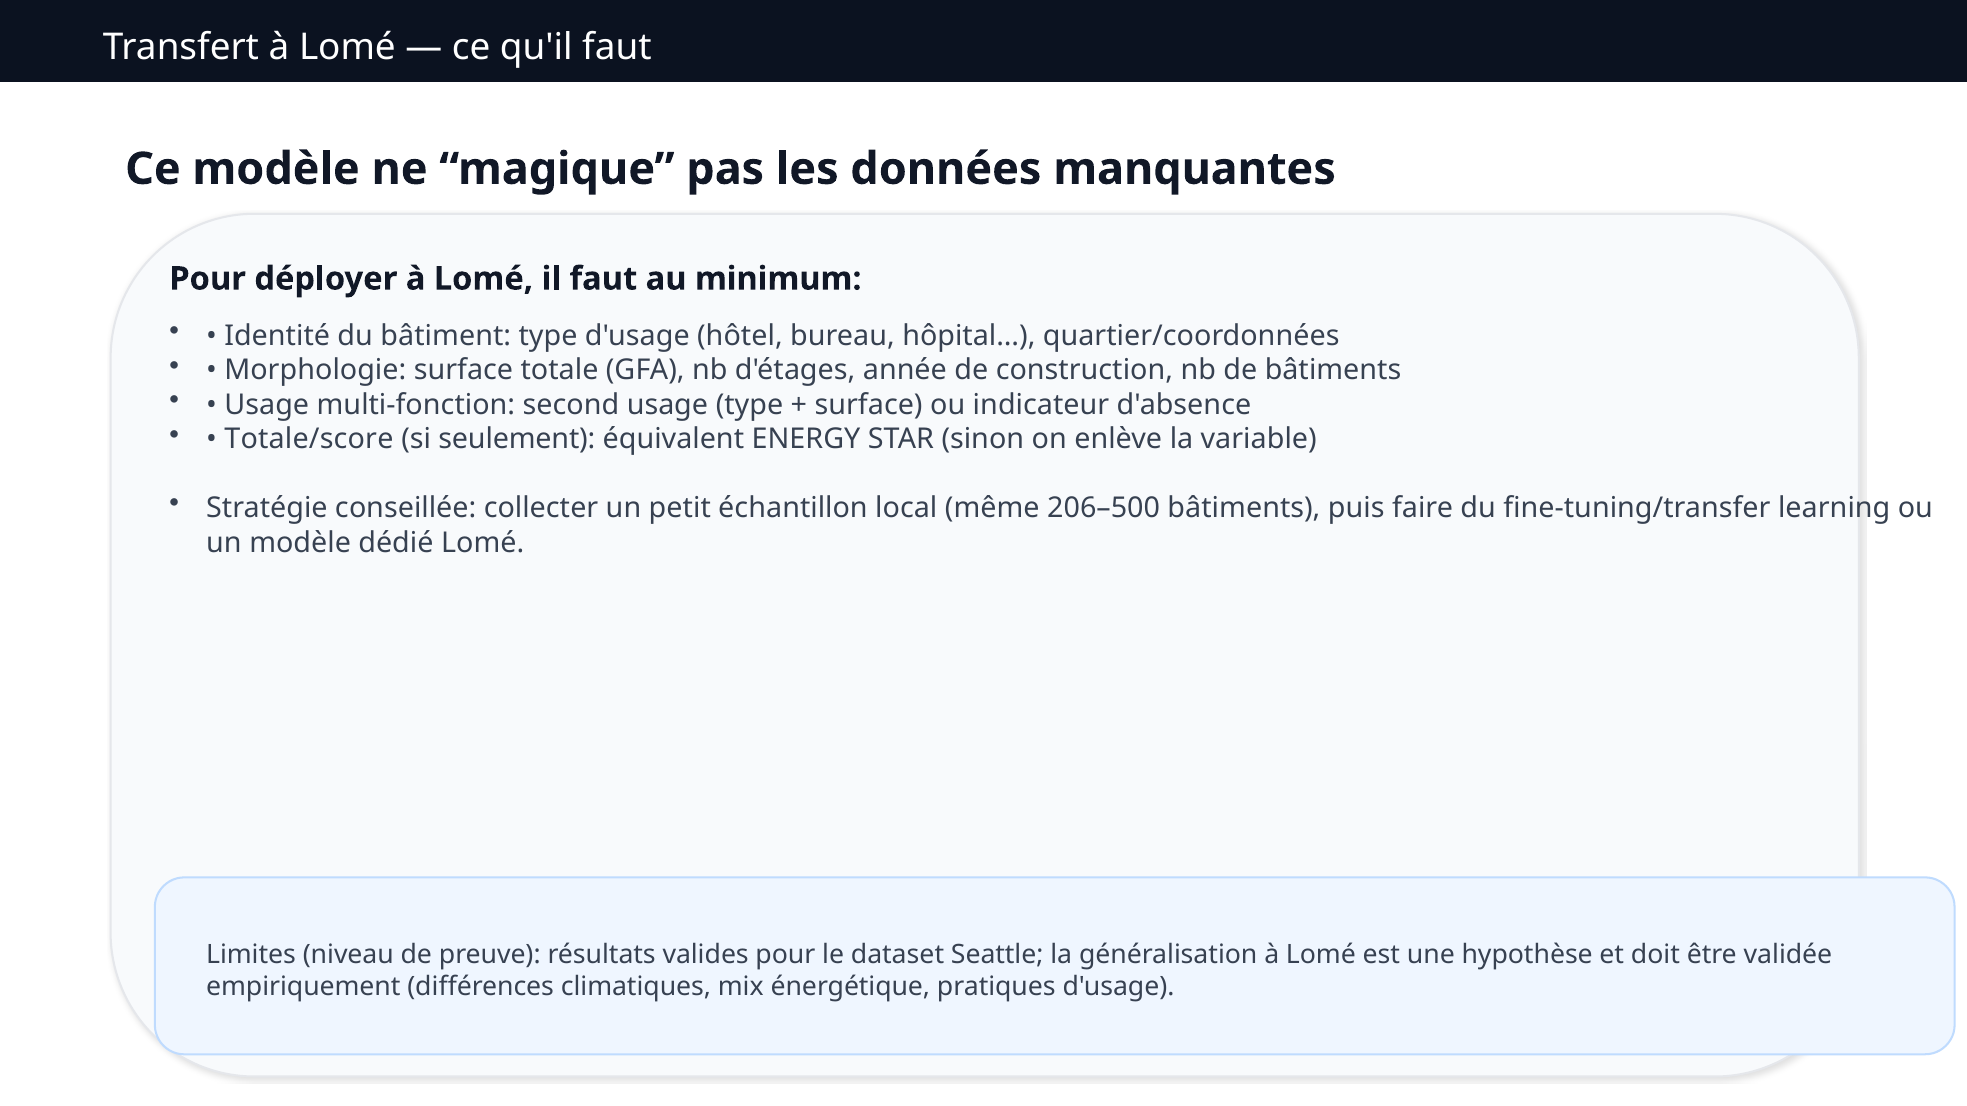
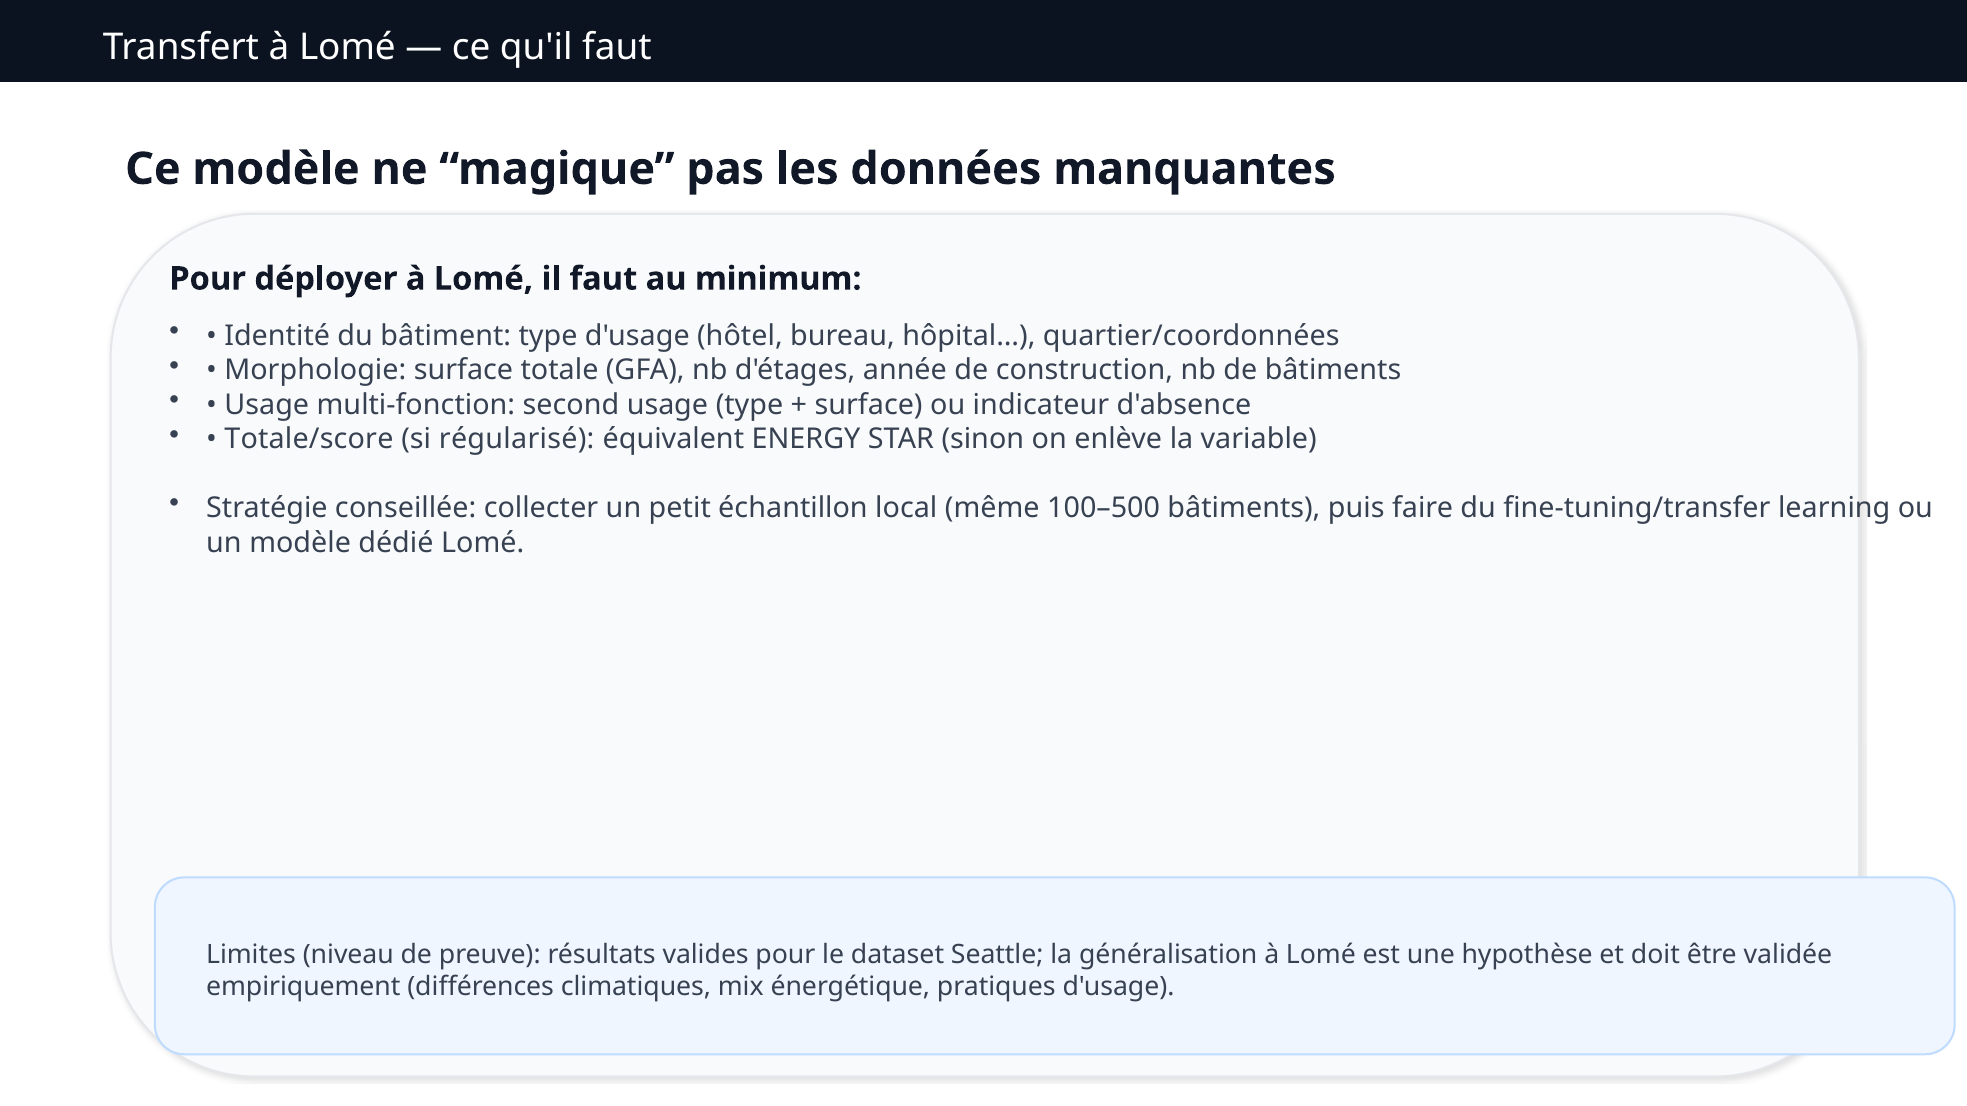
seulement: seulement -> régularisé (517, 440)
206–500: 206–500 -> 100–500 (1104, 508)
